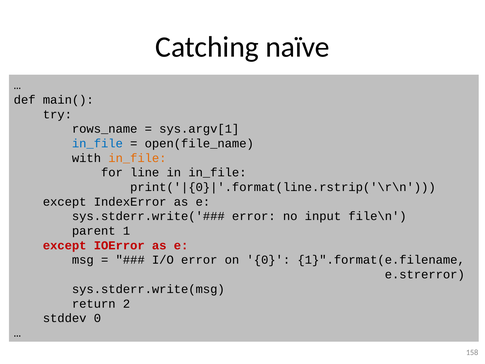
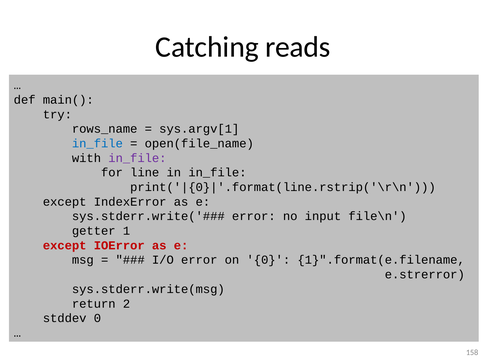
naïve: naïve -> reads (298, 47)
in_file colour: orange -> purple (137, 158)
parent: parent -> getter (94, 231)
